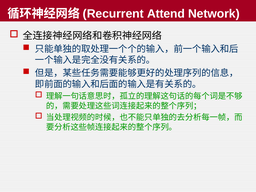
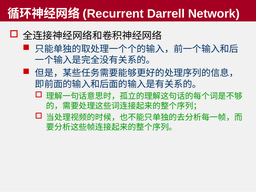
Attend: Attend -> Darrell (166, 14)
